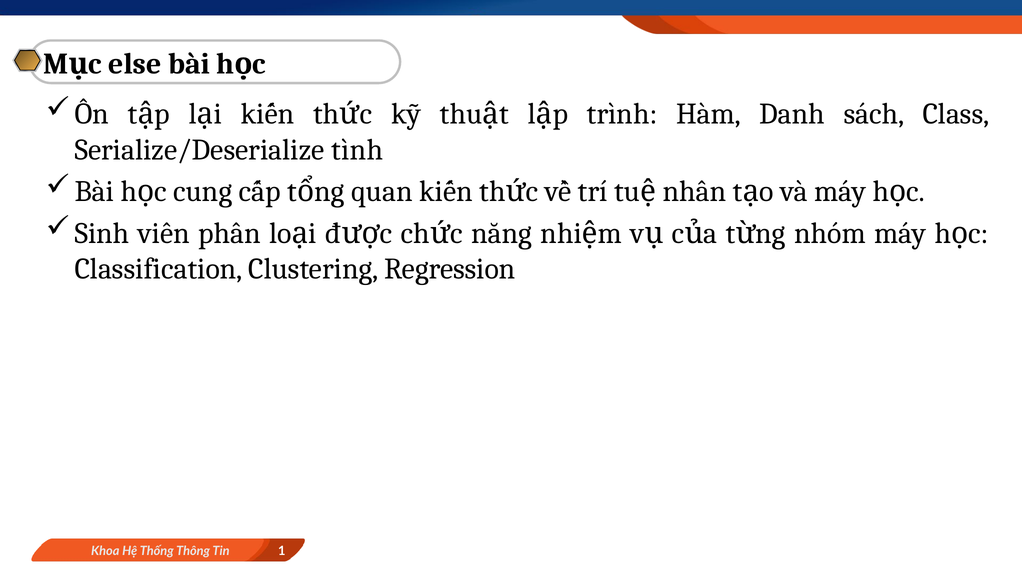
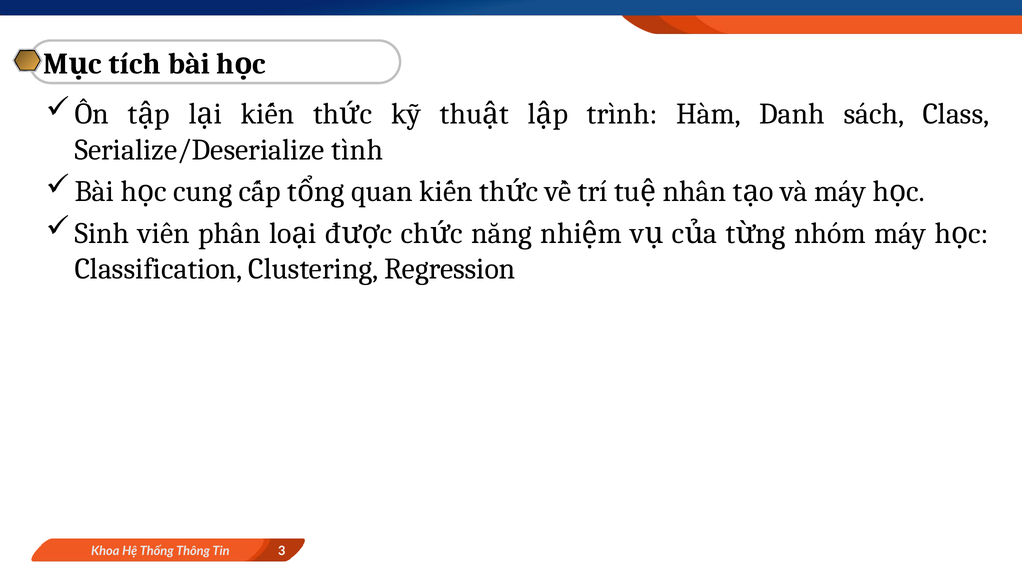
else: else -> tích (135, 64)
1: 1 -> 3 (282, 551)
